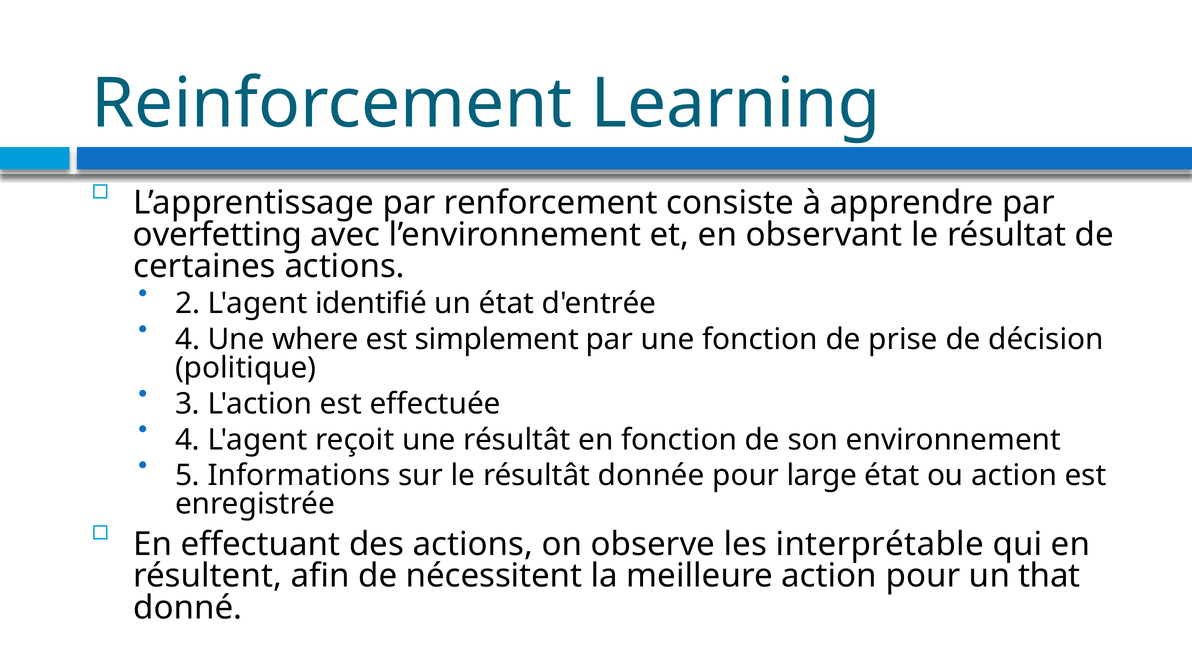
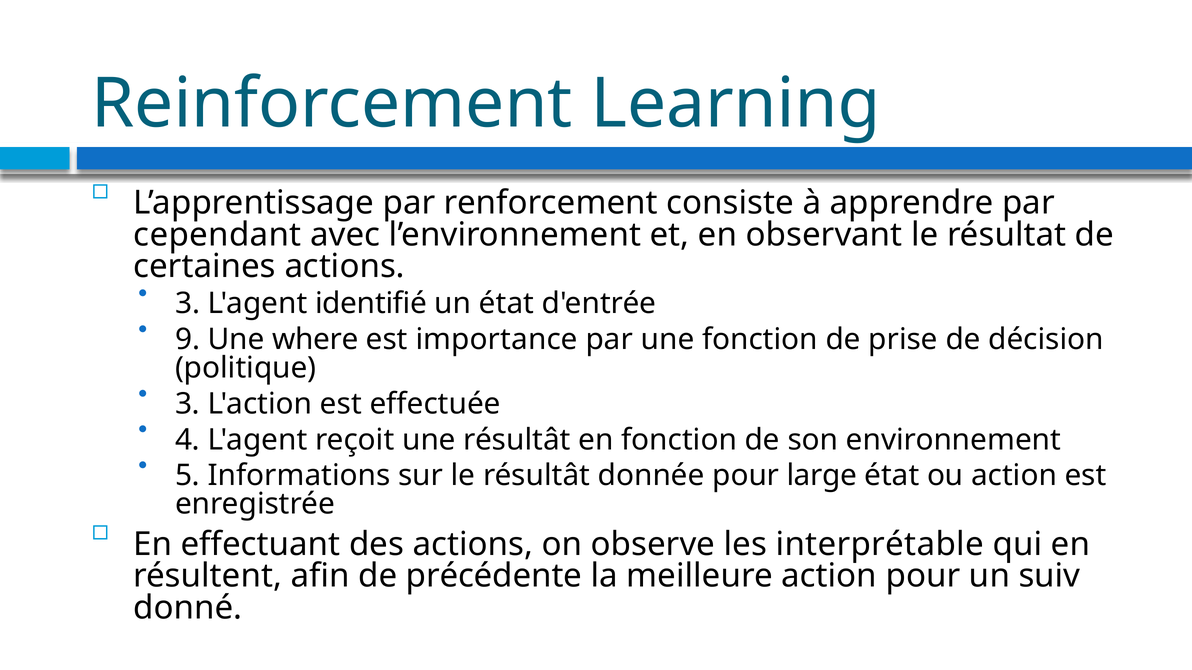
overfetting: overfetting -> cependant (217, 235)
2: 2 -> 3 (188, 304)
4: 4 -> 9 (188, 340)
simplement: simplement -> importance (497, 340)
nécessitent: nécessitent -> précédente (494, 576)
that: that -> suiv (1049, 576)
